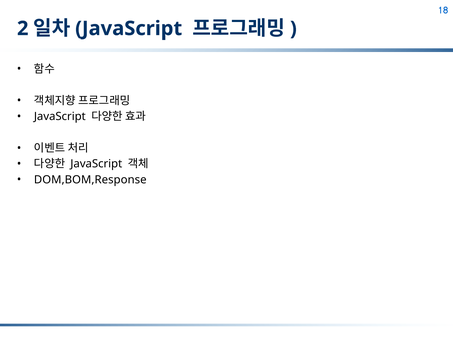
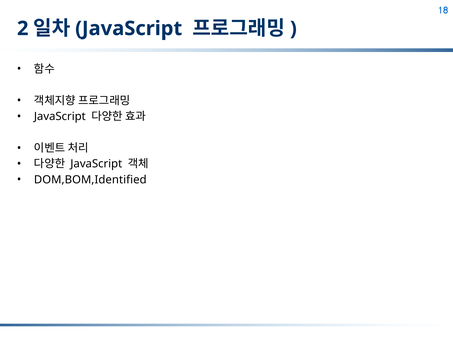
DOM,BOM,Response: DOM,BOM,Response -> DOM,BOM,Identified (90, 180)
